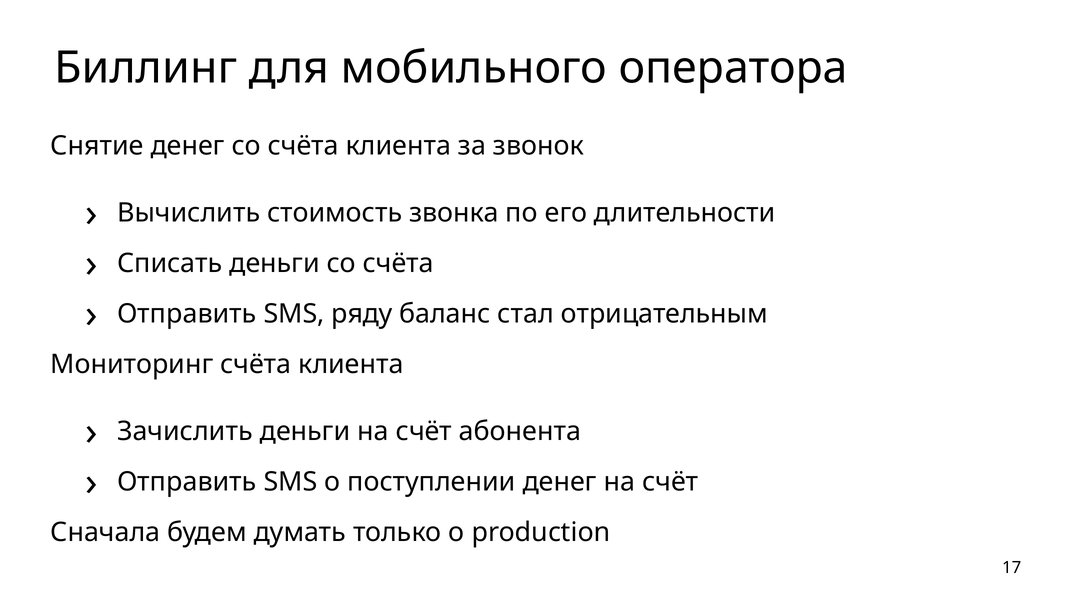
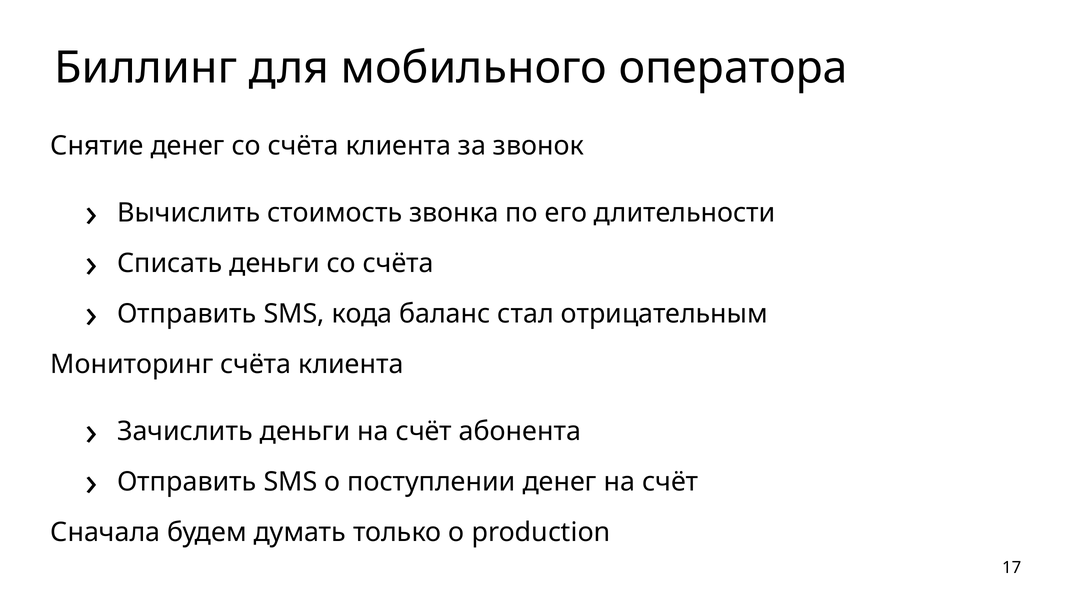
ряду: ряду -> кода (362, 314)
